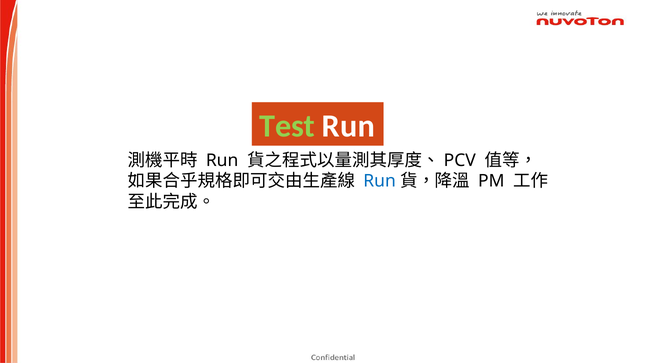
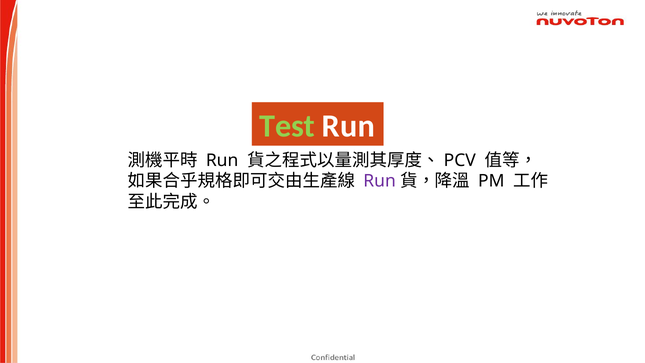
Run colour: blue -> purple (380, 181)
